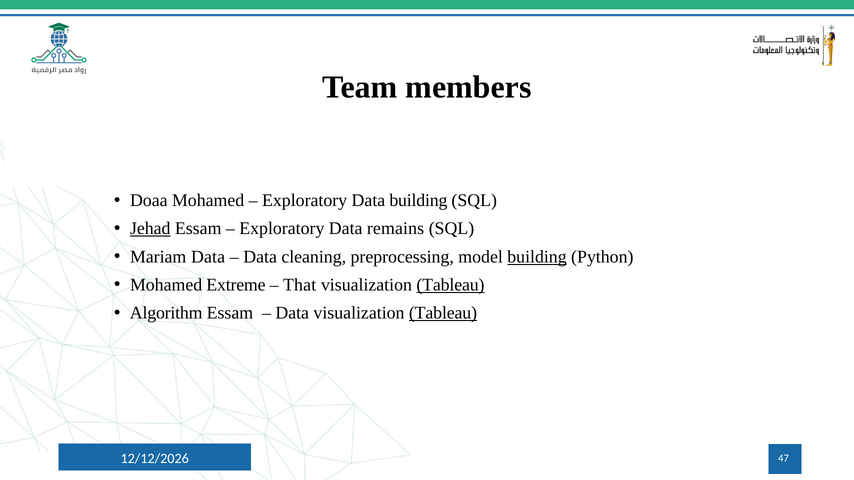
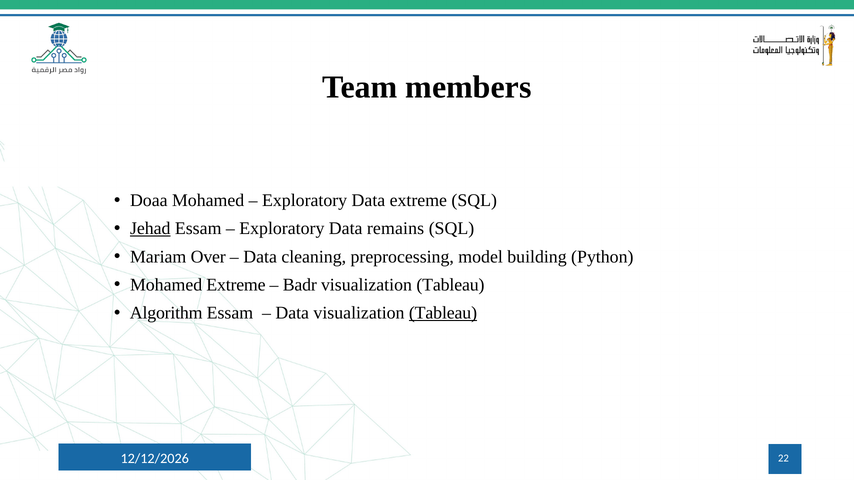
Data building: building -> extreme (418, 201)
Mariam Data: Data -> Over (208, 257)
building underline: present -> none (537, 257)
That: That -> Badr (300, 285)
Tableau underline: present -> none (450, 285)
47: 47 -> 22 (783, 459)
